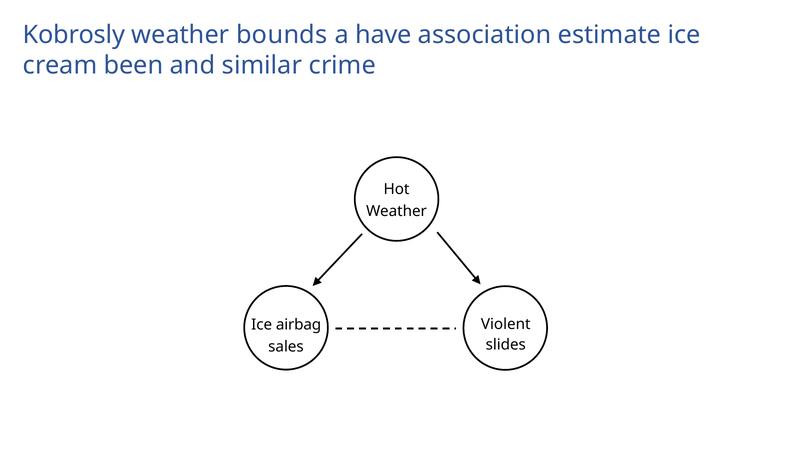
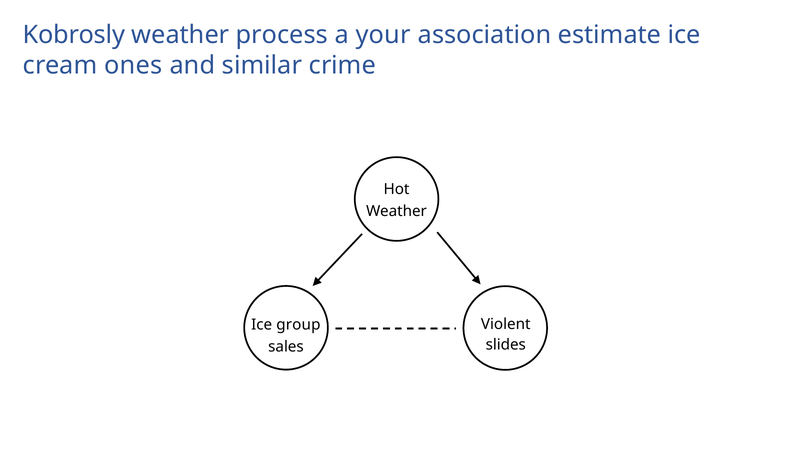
bounds: bounds -> process (282, 35)
have: have -> your (383, 35)
been: been -> ones (133, 65)
airbag: airbag -> group (298, 325)
